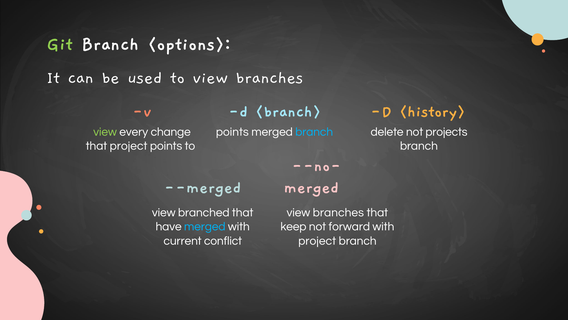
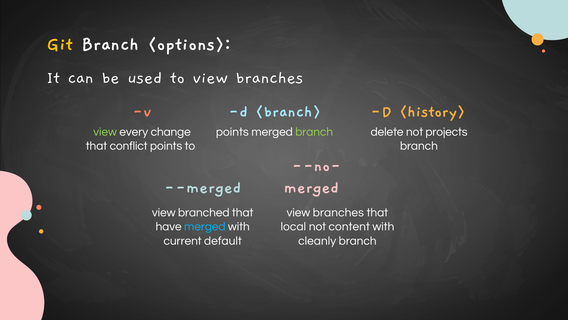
Git colour: light green -> yellow (60, 43)
branch colour: light blue -> light green (314, 132)
that project: project -> conflict (129, 146)
keep: keep -> local (293, 226)
forward: forward -> content (349, 226)
conflict: conflict -> default (223, 241)
project: project -> cleanly (317, 241)
